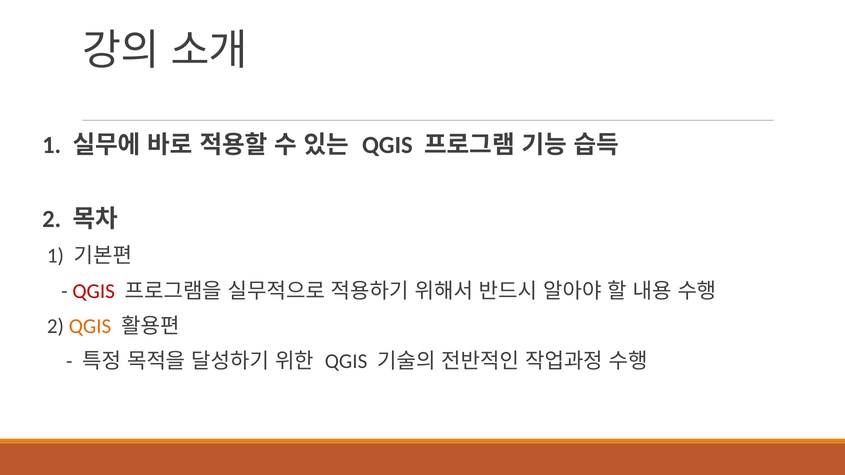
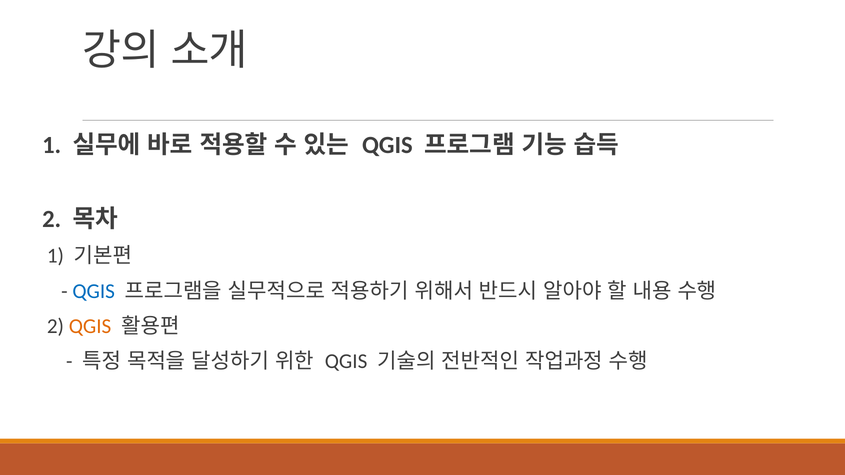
QGIS colour: red -> blue (94, 291)
